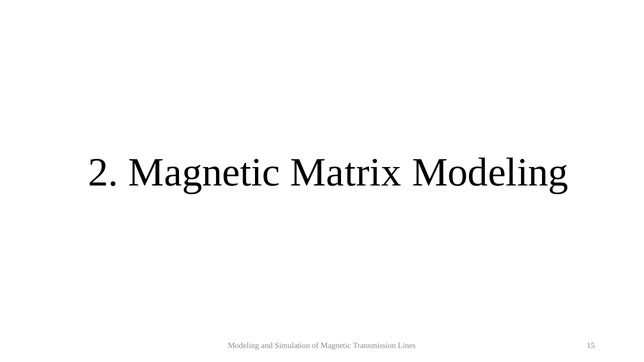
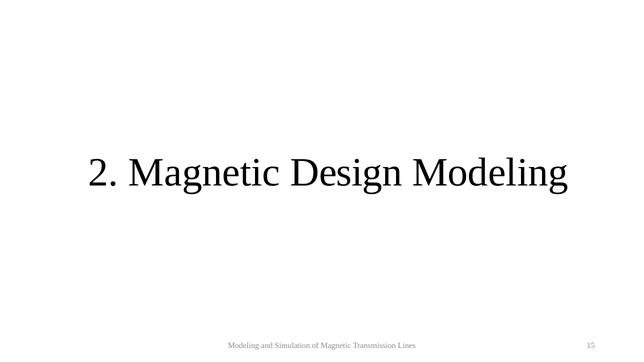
Matrix: Matrix -> Design (346, 172)
